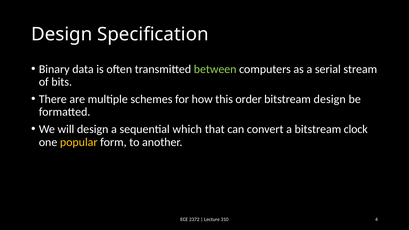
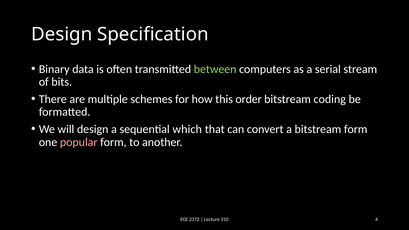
bitstream design: design -> coding (330, 99)
bitstream clock: clock -> form (356, 129)
popular colour: yellow -> pink (79, 142)
